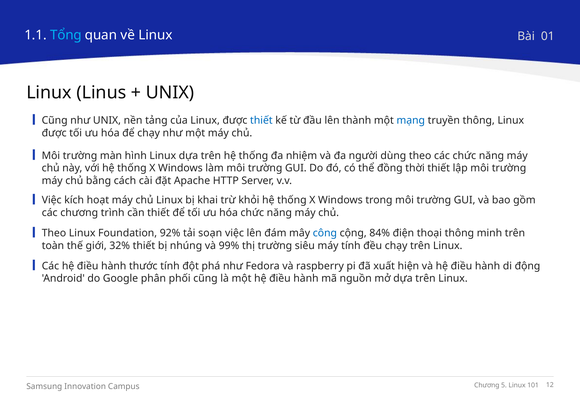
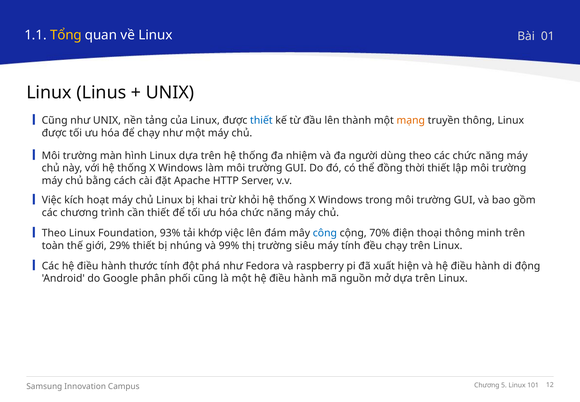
Tổng colour: light blue -> yellow (66, 35)
mạng colour: blue -> orange (411, 120)
92%: 92% -> 93% (170, 233)
soạn: soạn -> khớp (210, 233)
84%: 84% -> 70% (380, 233)
32%: 32% -> 29% (120, 246)
